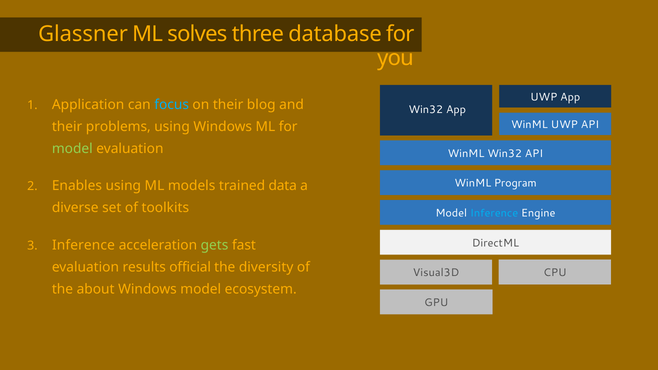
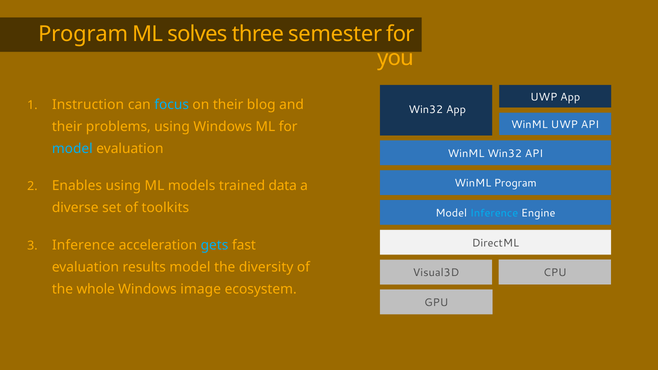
Glassner: Glassner -> Program (83, 34)
database: database -> semester (335, 34)
Application: Application -> Instruction (88, 105)
model colour: light green -> light blue (72, 149)
gets colour: light green -> light blue (215, 245)
results official: official -> model (190, 267)
about: about -> whole (96, 289)
Windows model: model -> image (201, 289)
